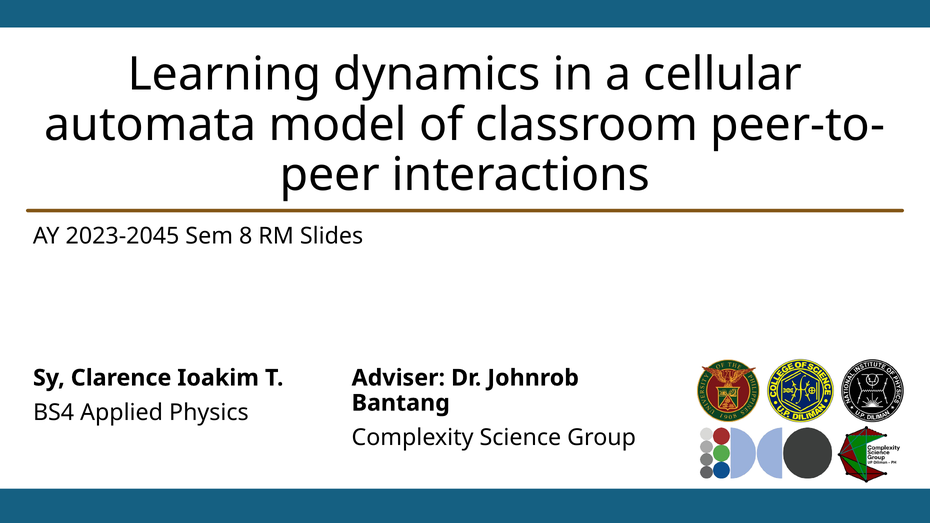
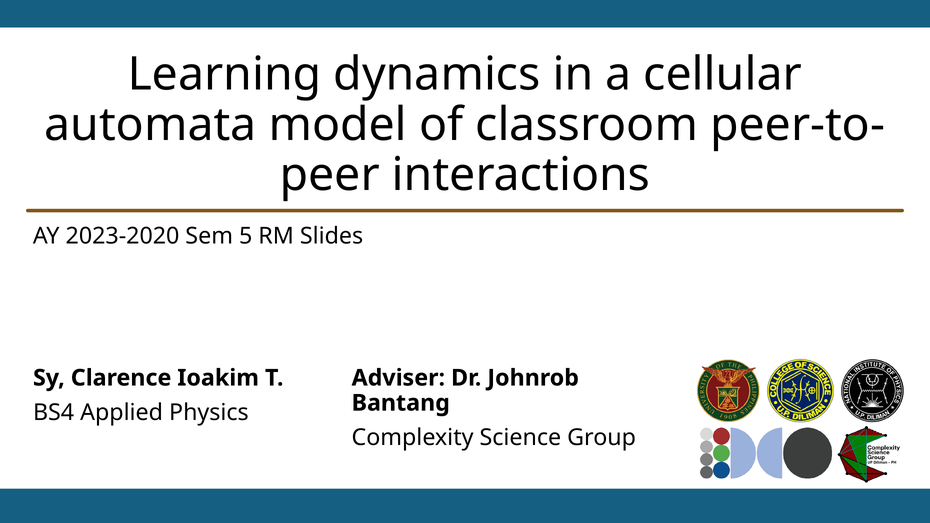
2023-2045: 2023-2045 -> 2023-2020 (122, 236)
8: 8 -> 5 (246, 236)
